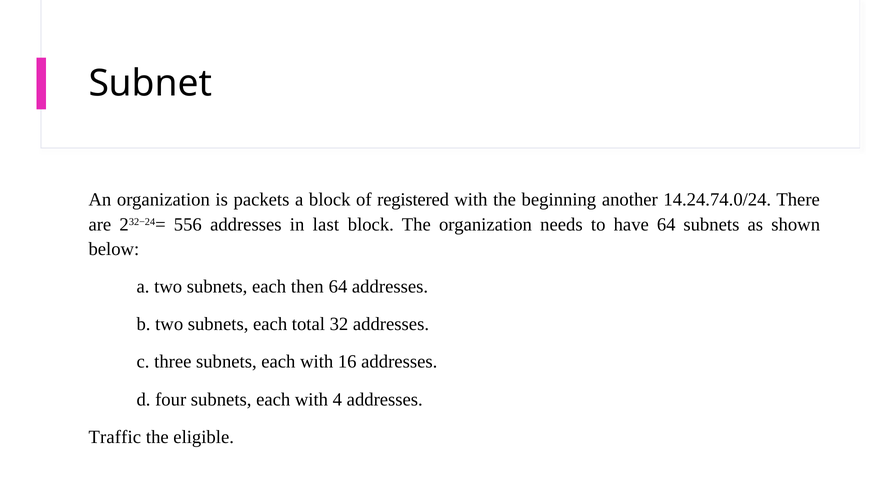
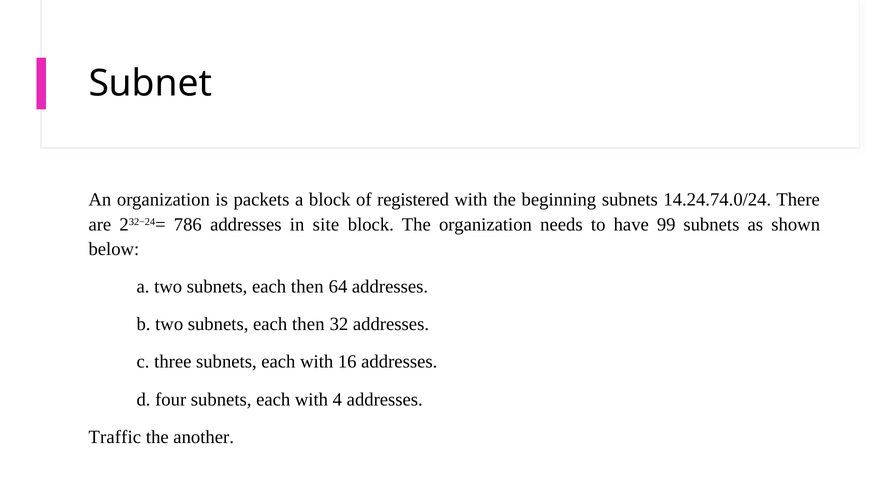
beginning another: another -> subnets (630, 200)
556: 556 -> 786 (188, 224)
last: last -> site (326, 224)
have 64: 64 -> 99 (666, 224)
total: total -> then (308, 324)
eligible: eligible -> another (204, 437)
